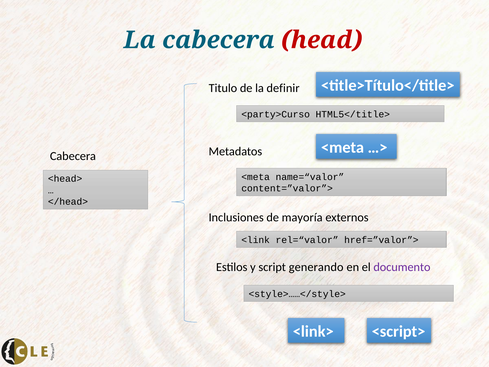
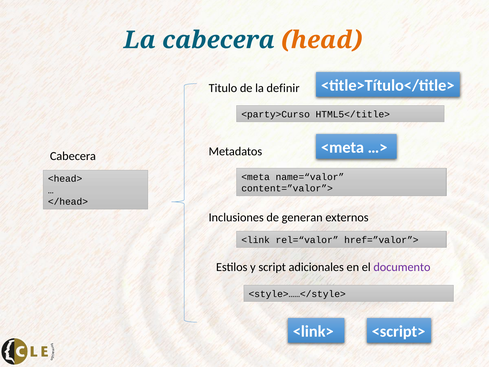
head colour: red -> orange (322, 40)
mayoría: mayoría -> generan (302, 217)
generando: generando -> adicionales (316, 267)
